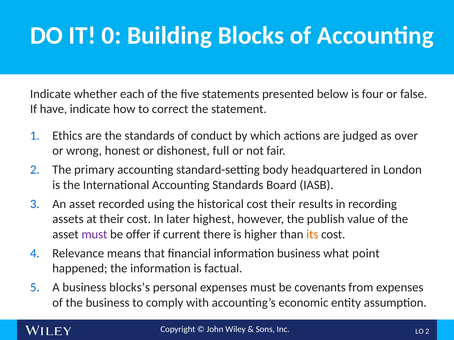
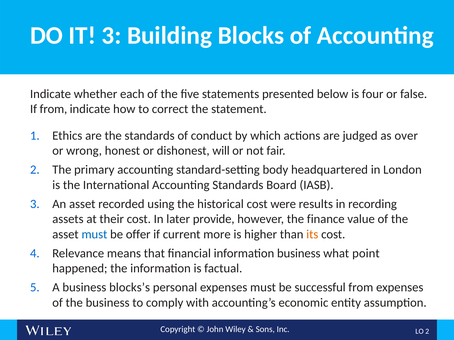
IT 0: 0 -> 3 (111, 35)
If have: have -> from (53, 109)
full: full -> will (221, 151)
cost their: their -> were (283, 204)
highest: highest -> provide (214, 219)
publish: publish -> finance (326, 219)
must colour: purple -> blue (94, 235)
there: there -> more (217, 235)
covenants: covenants -> successful (320, 288)
